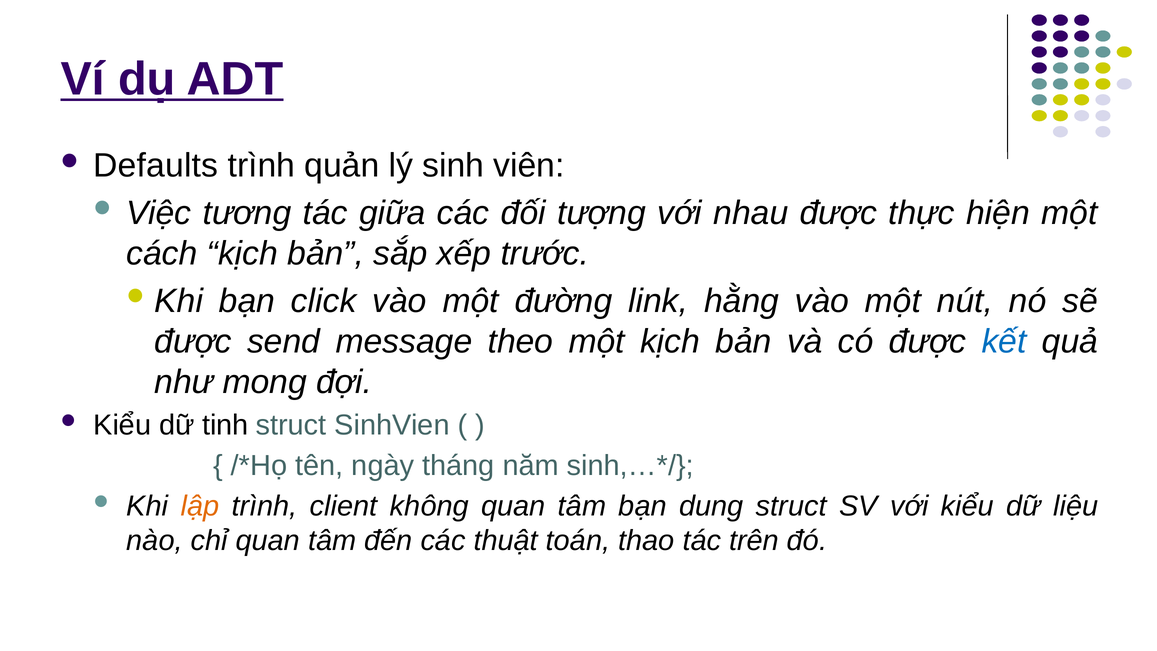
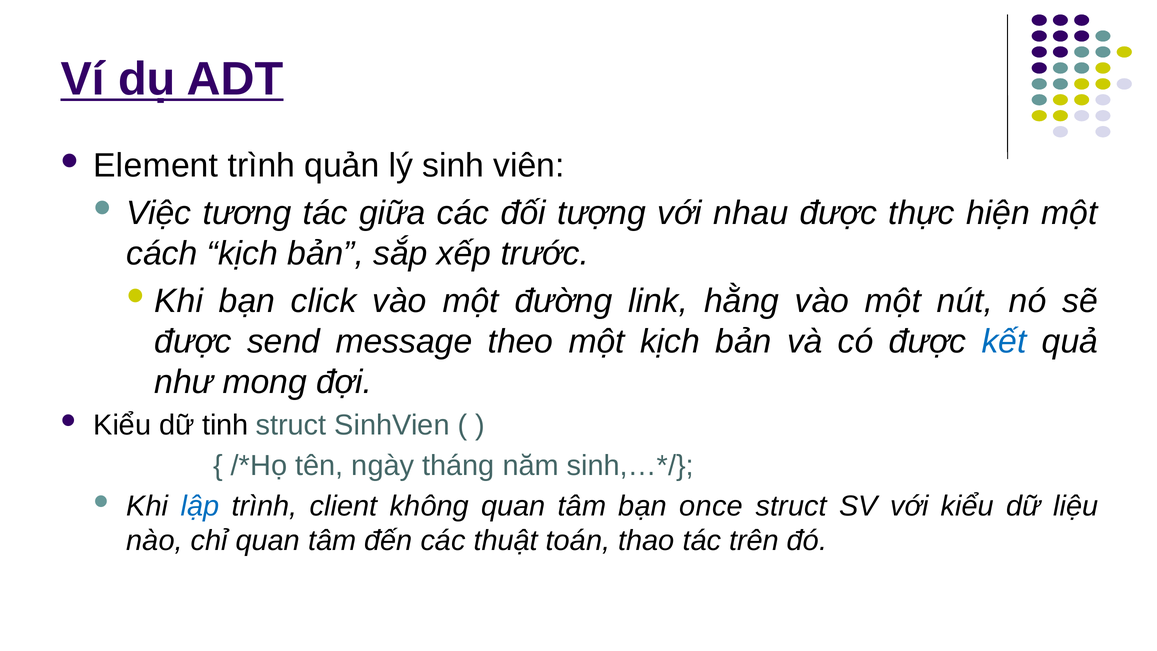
Defaults: Defaults -> Element (156, 166)
lập colour: orange -> blue (200, 506)
dung: dung -> once (711, 506)
